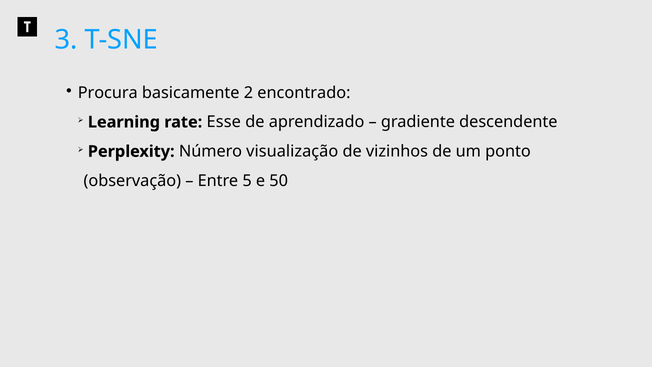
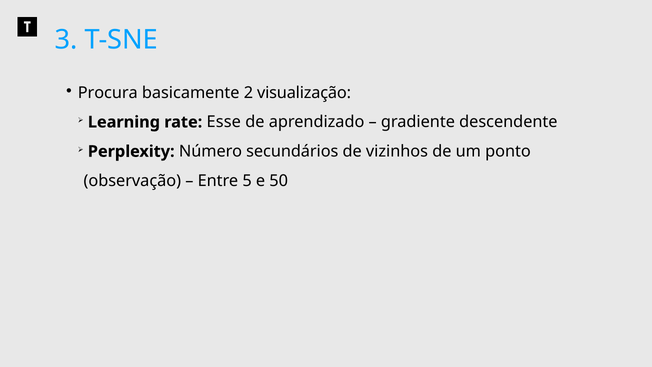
encontrado: encontrado -> visualização (304, 93)
visualização: visualização -> secundários (292, 151)
